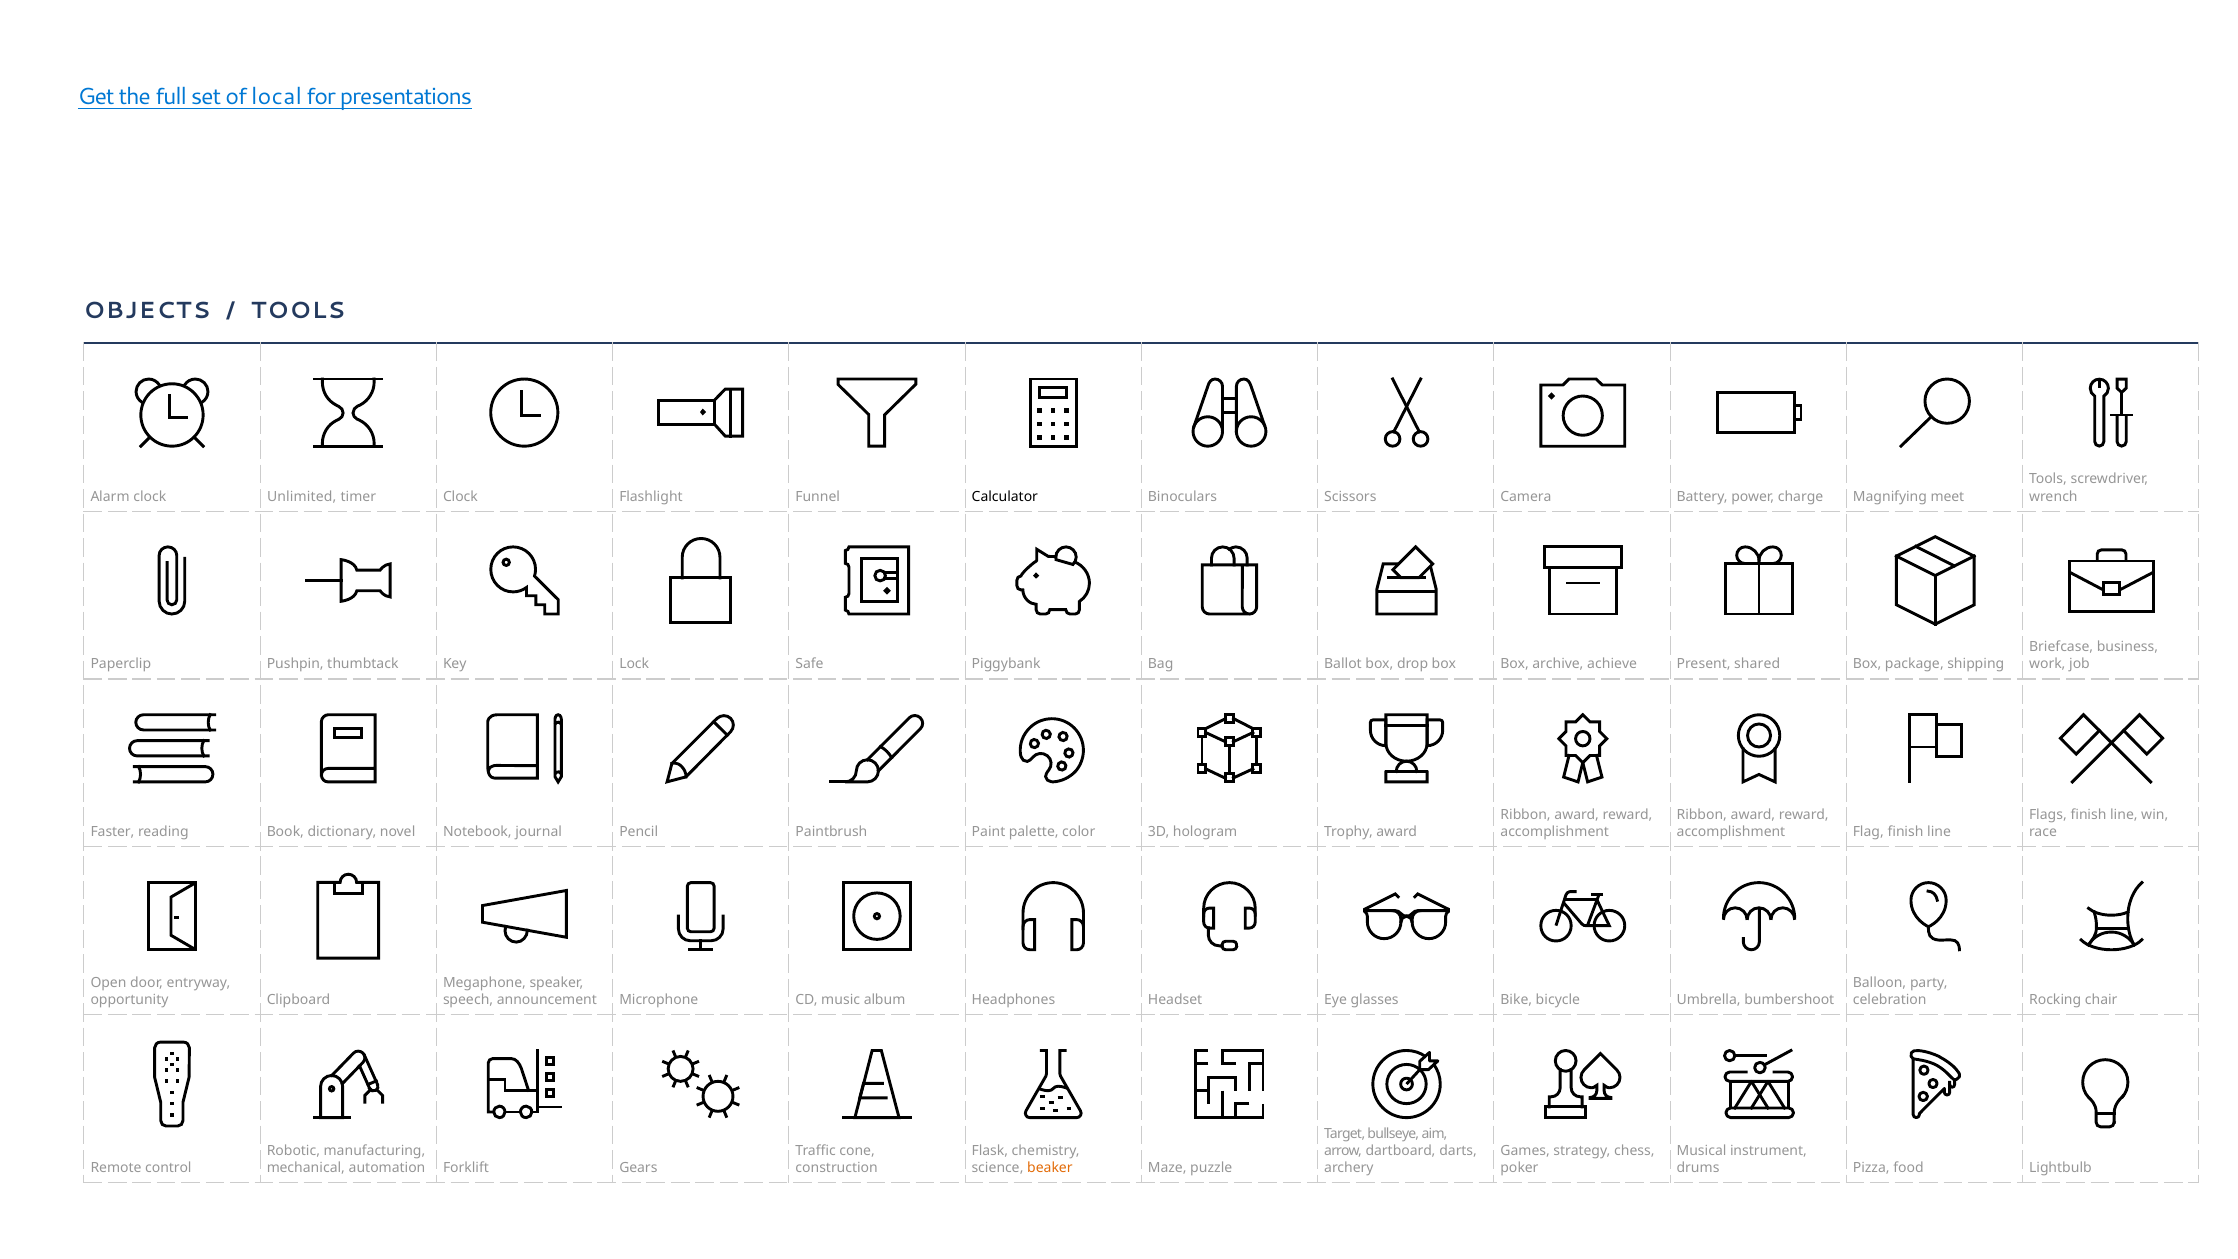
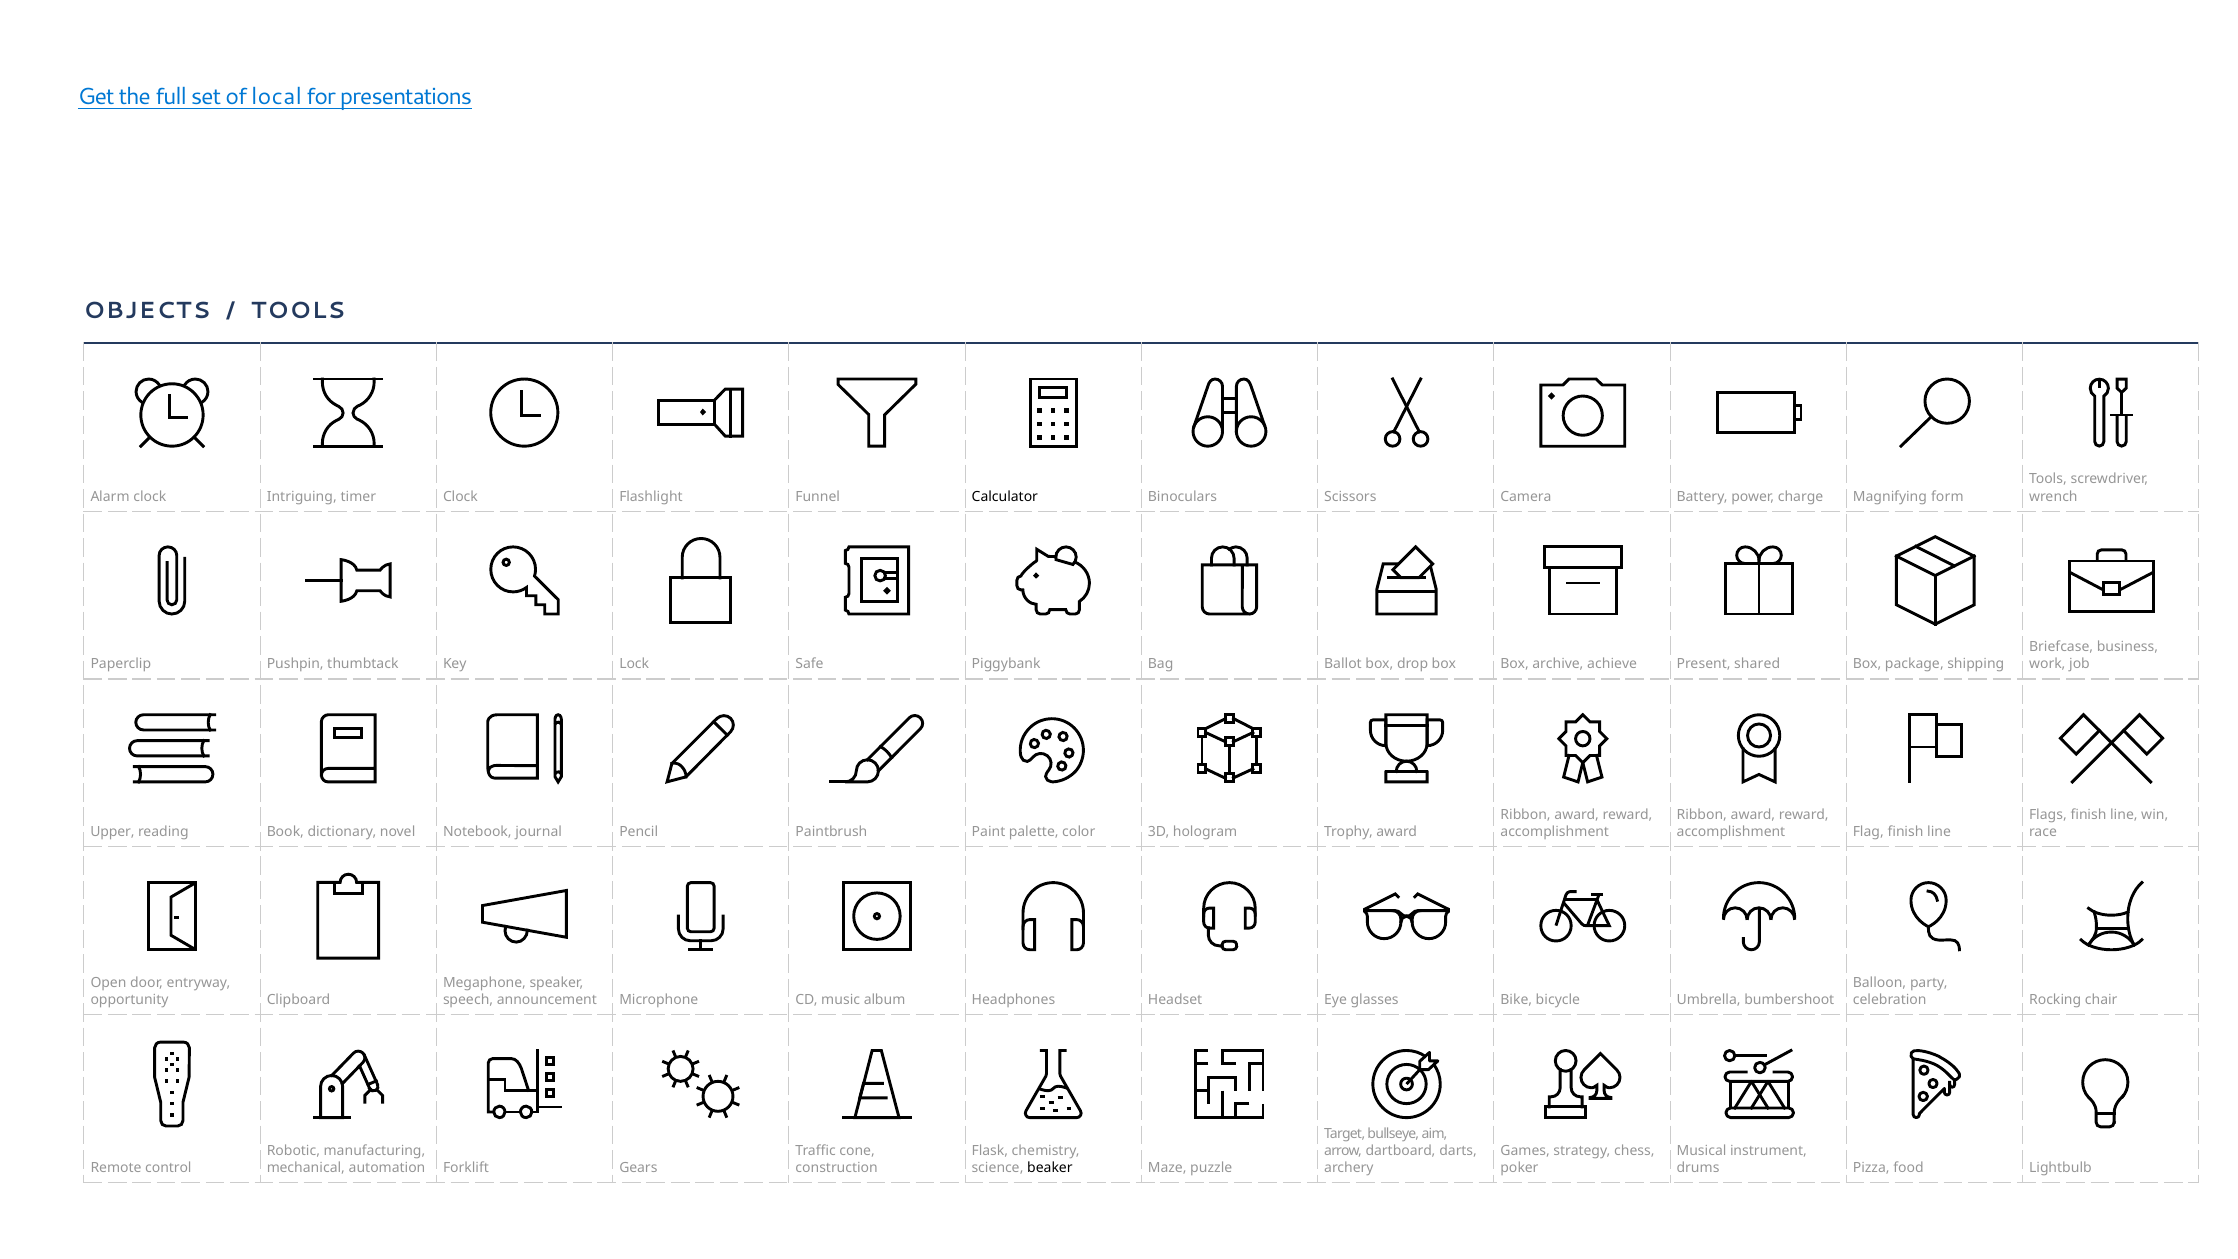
Unlimited: Unlimited -> Intriguing (302, 496)
meet: meet -> form (1947, 496)
Faster: Faster -> Upper (112, 832)
beaker colour: orange -> black (1050, 1168)
